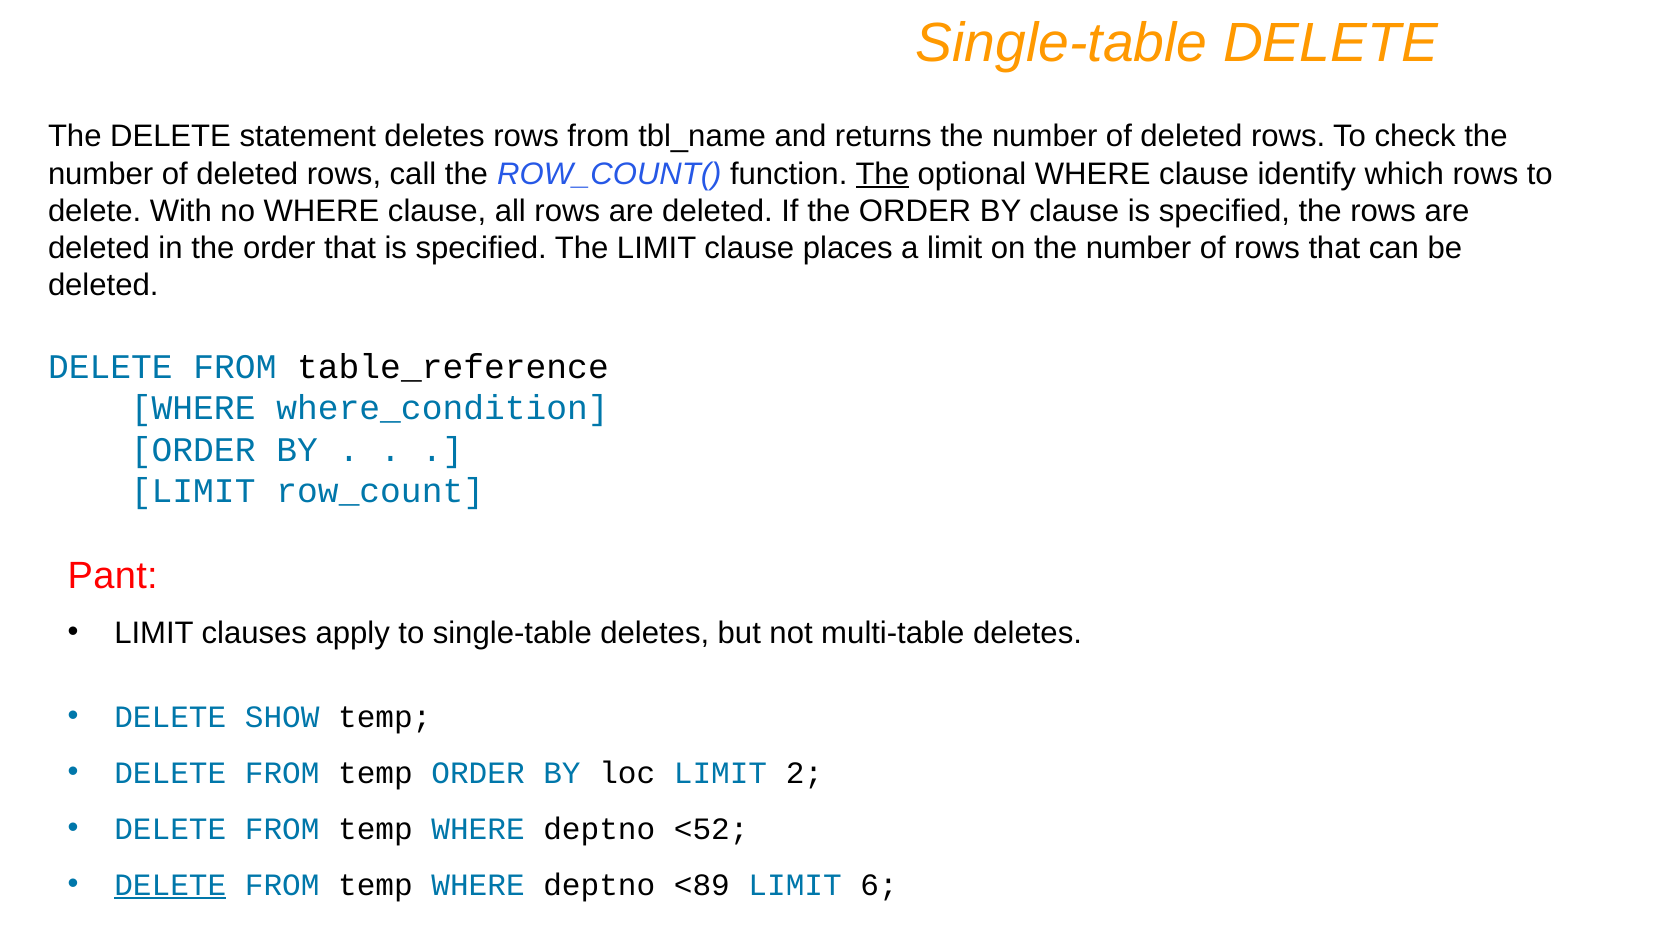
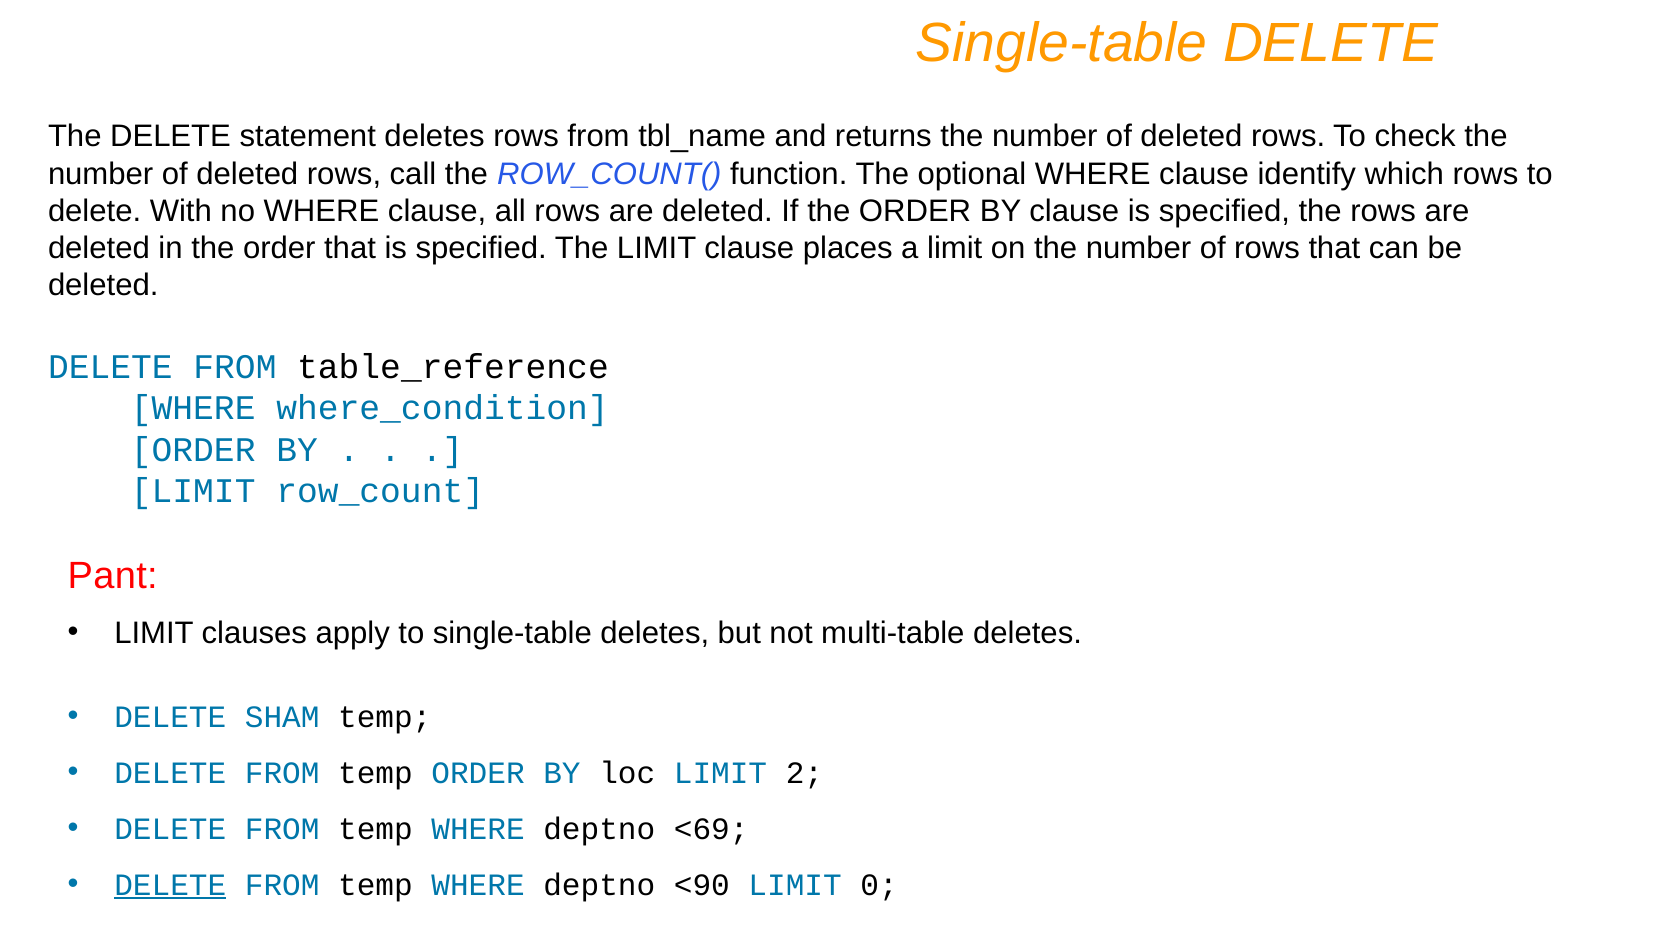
The underline: present -> none (882, 174)
SHOW: SHOW -> SHAM (282, 717)
<52: <52 -> <69 (711, 829)
<89: <89 -> <90 (702, 885)
6: 6 -> 0 (879, 885)
